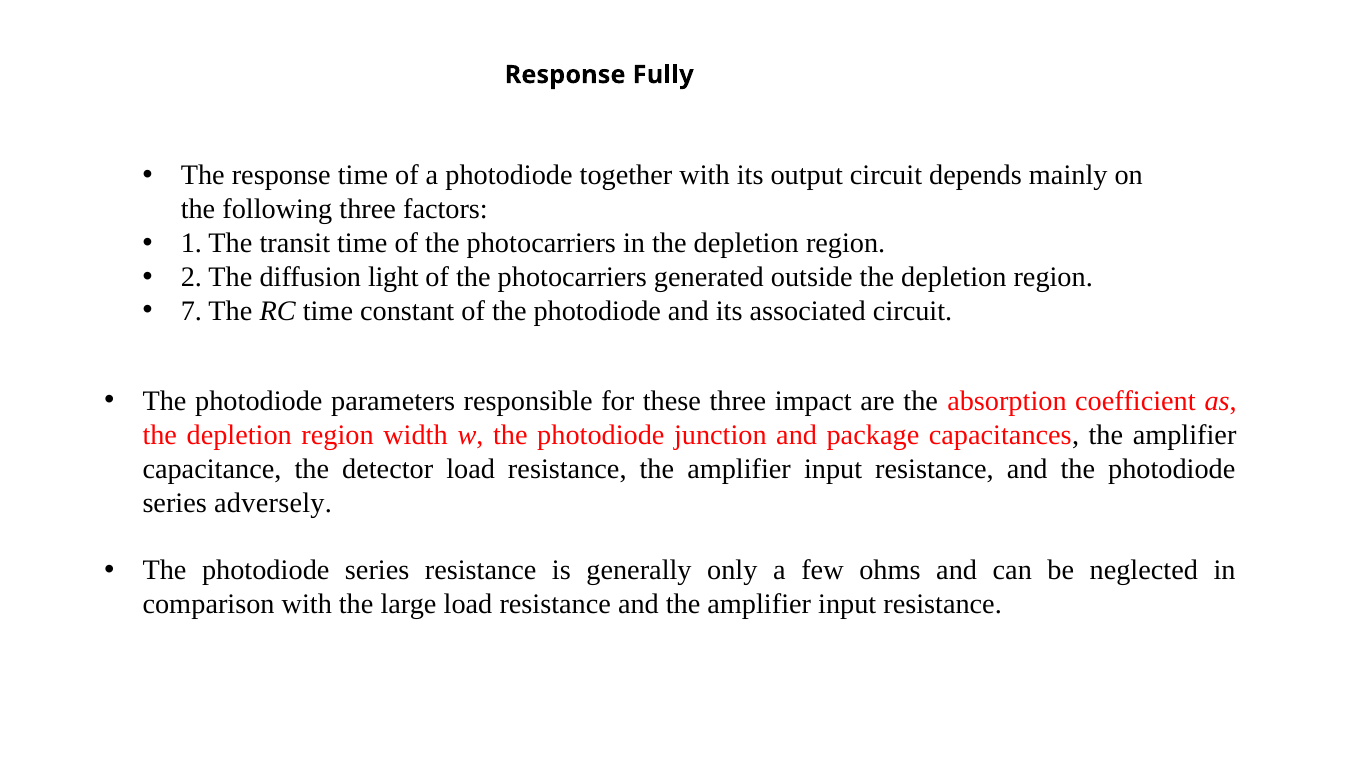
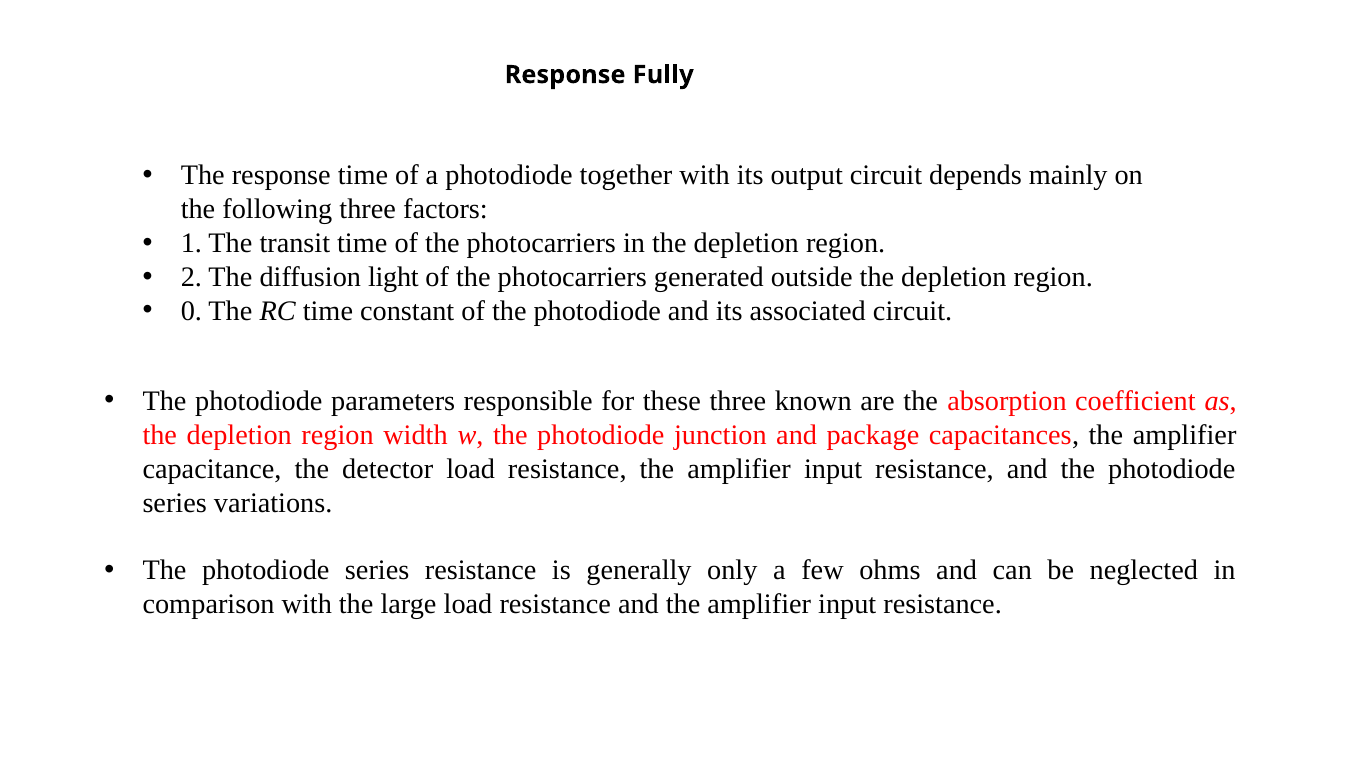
7: 7 -> 0 (191, 311)
impact: impact -> known (813, 402)
adversely: adversely -> variations (273, 503)
